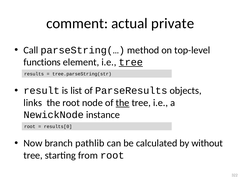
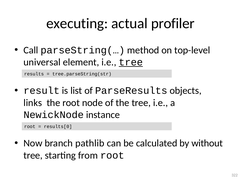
comment: comment -> executing (77, 23)
private: private -> profiler (173, 23)
functions: functions -> universal (42, 62)
the underline: present -> none (123, 103)
